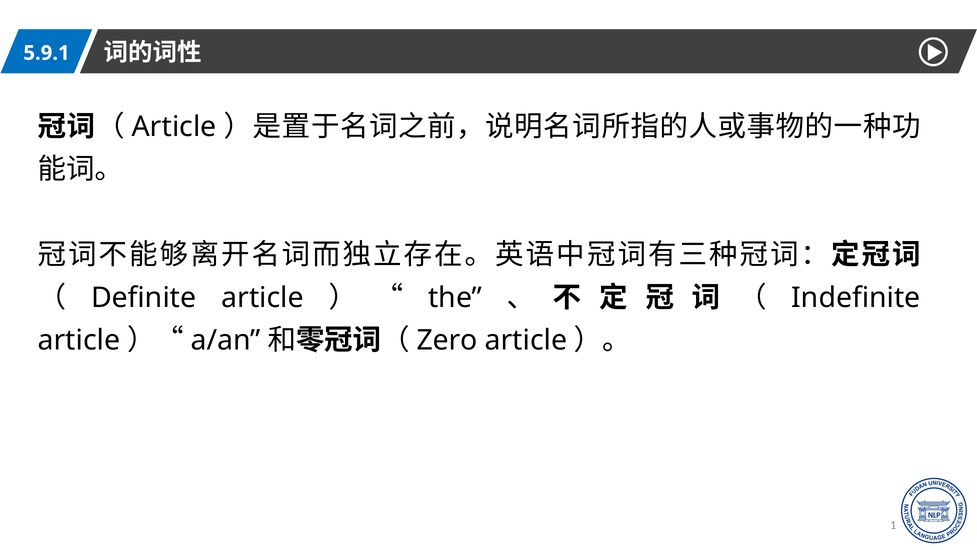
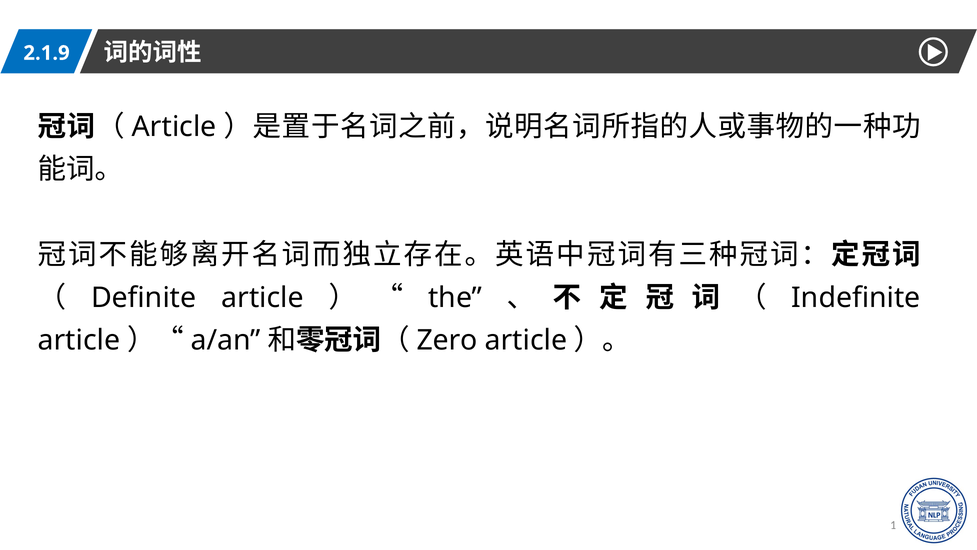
5.9.1: 5.9.1 -> 2.1.9 (47, 53)
